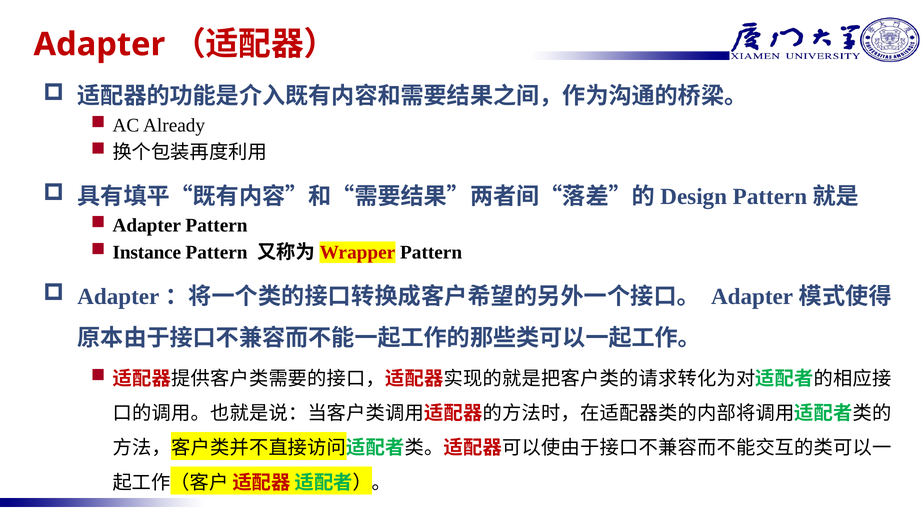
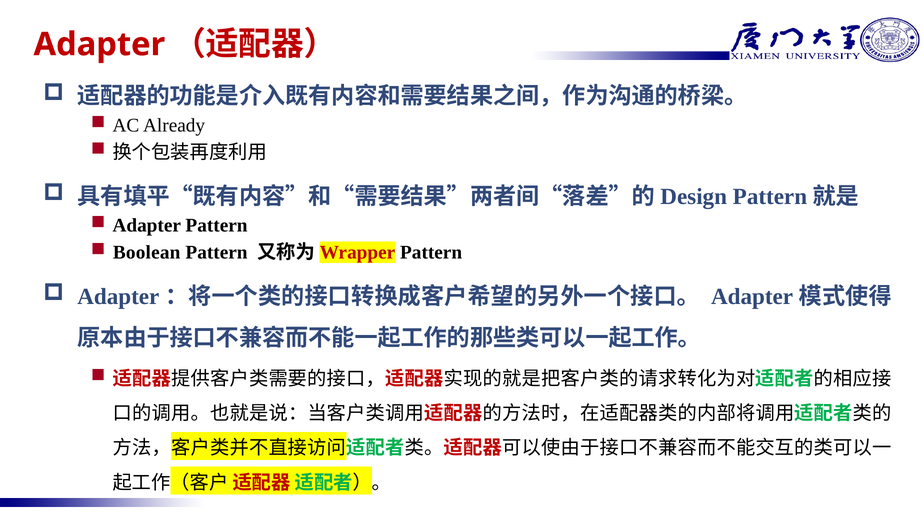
Instance: Instance -> Boolean (147, 252)
